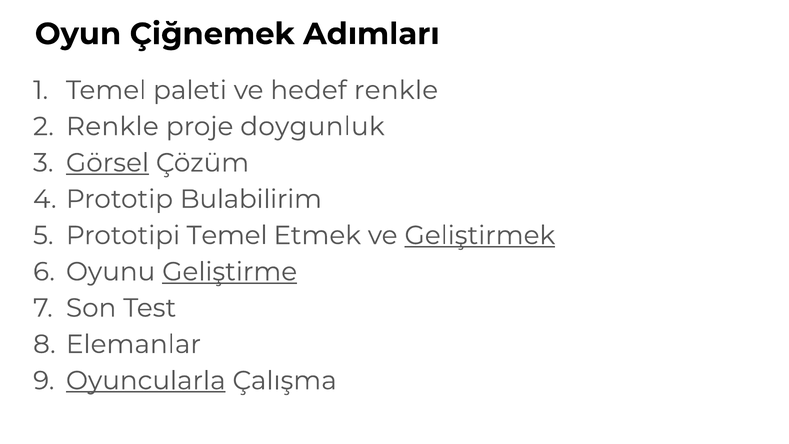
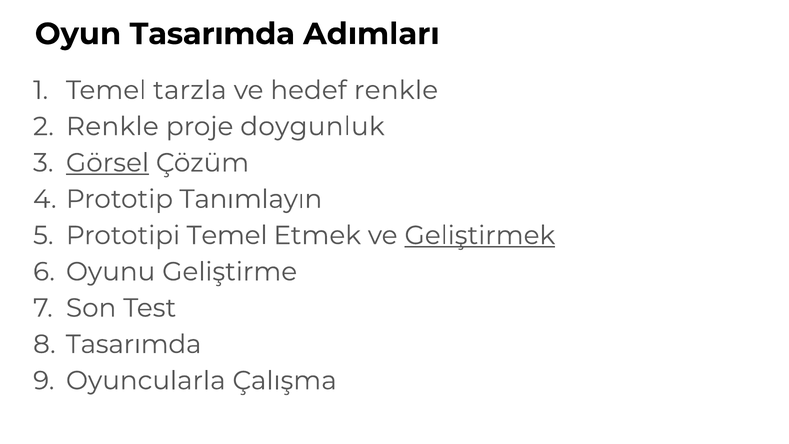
Oyun Çiğnemek: Çiğnemek -> Tasarımda (212, 34)
paleti: paleti -> tarzla (190, 90)
Bulabilirim: Bulabilirim -> Tanımlayın (251, 199)
Geliştirme underline: present -> none (230, 272)
Elemanlar: Elemanlar -> Tasarımda (134, 344)
Oyuncularla underline: present -> none (146, 380)
